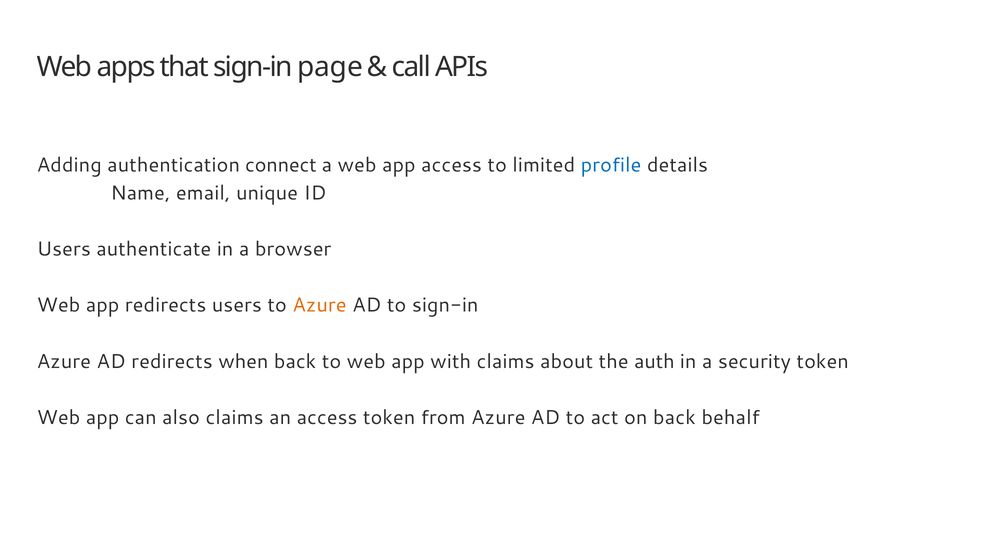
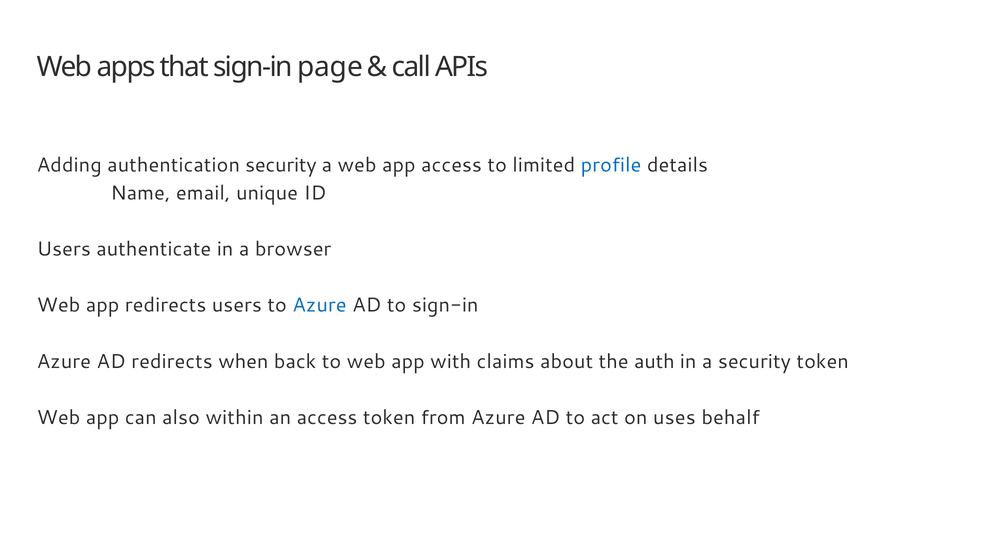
authentication connect: connect -> security (281, 165)
Azure colour: orange -> blue (319, 305)
also claims: claims -> within (235, 418)
on back: back -> uses (674, 418)
